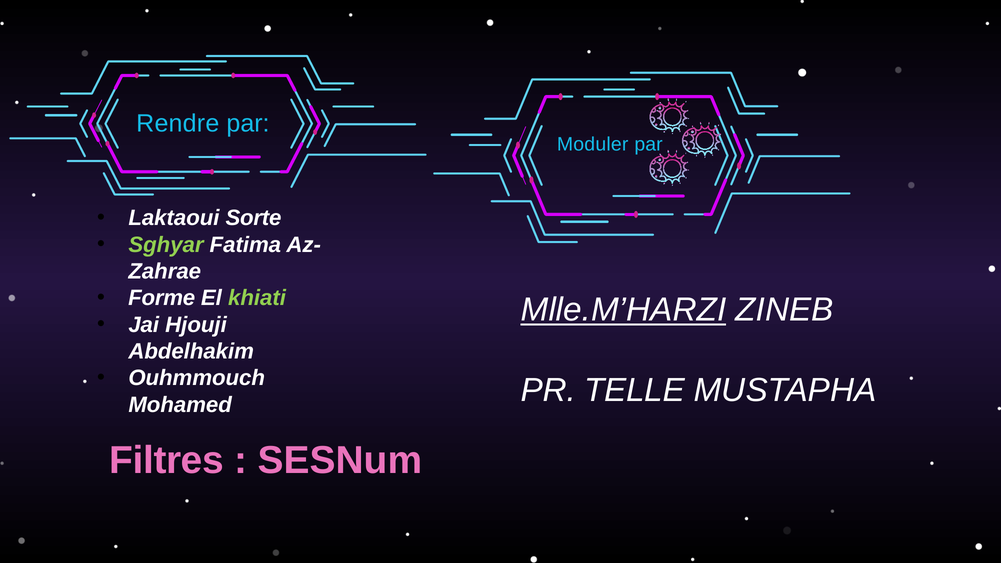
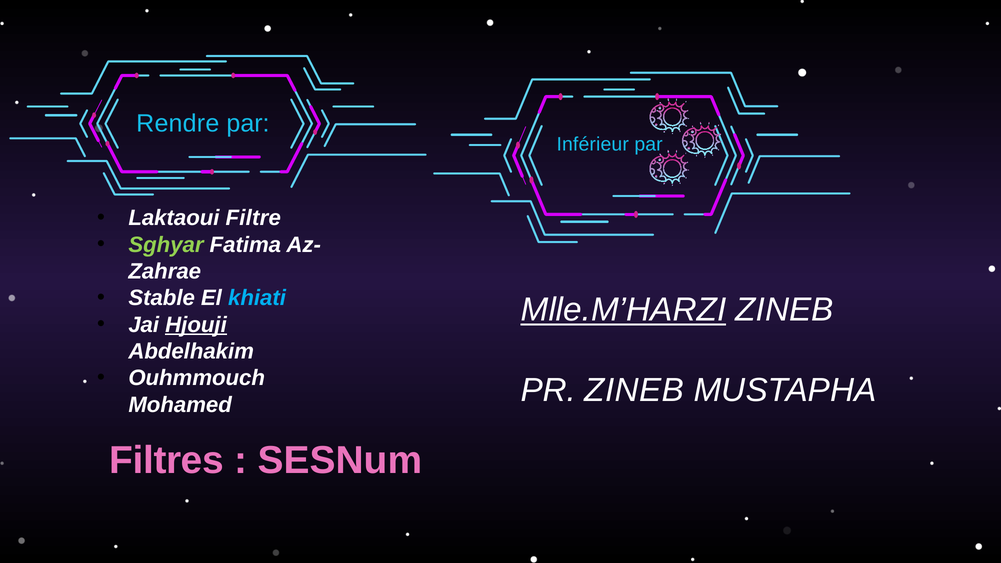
Moduler: Moduler -> Inférieur (593, 144)
Sorte: Sorte -> Filtre (253, 218)
Forme: Forme -> Stable (162, 298)
khiati colour: light green -> light blue (257, 298)
Hjouji underline: none -> present (196, 325)
PR TELLE: TELLE -> ZINEB (634, 390)
